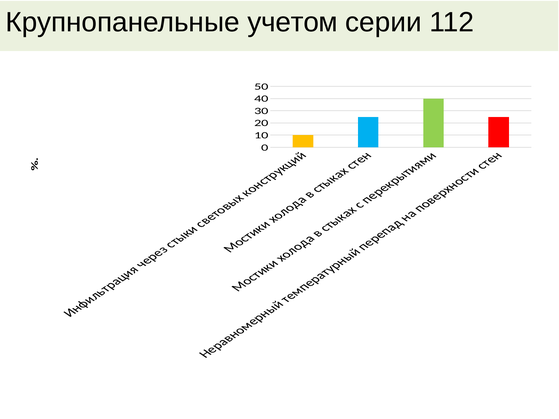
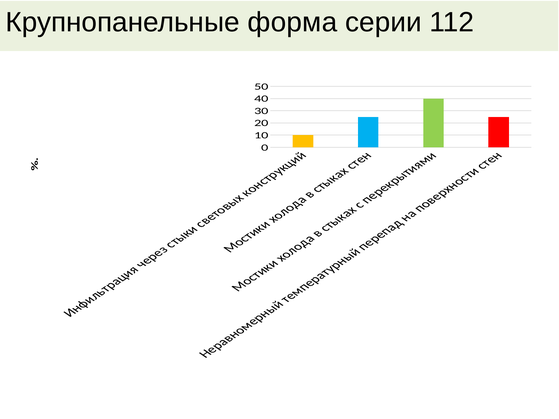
учетом: учетом -> форма (292, 22)
